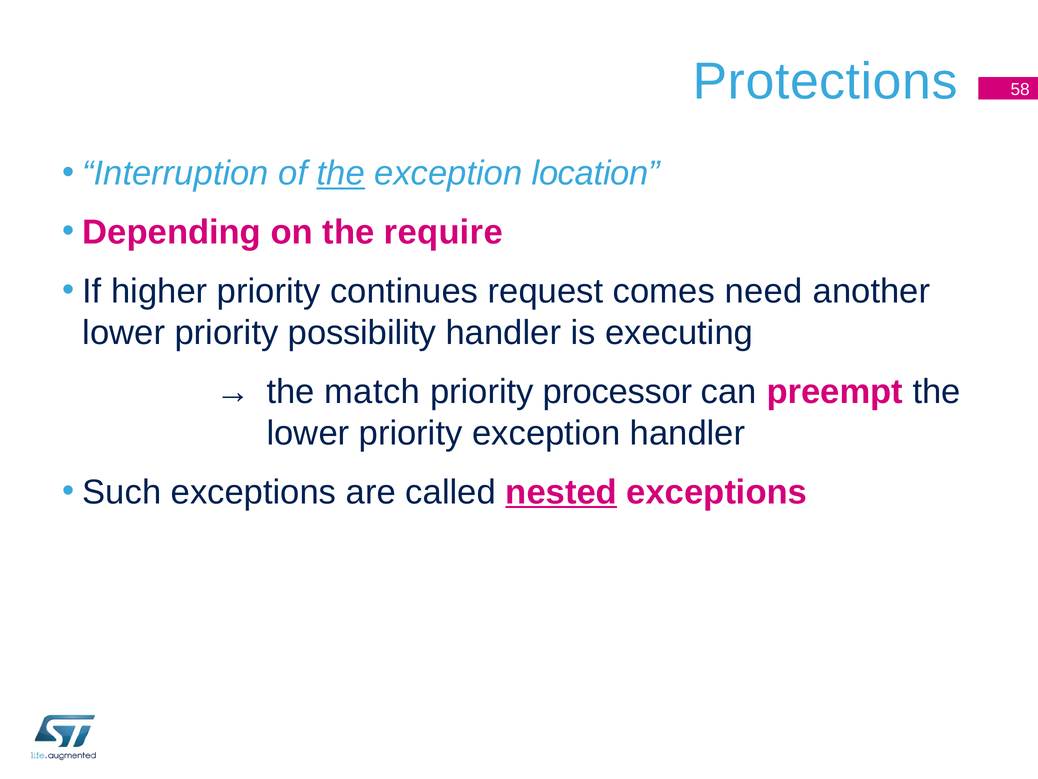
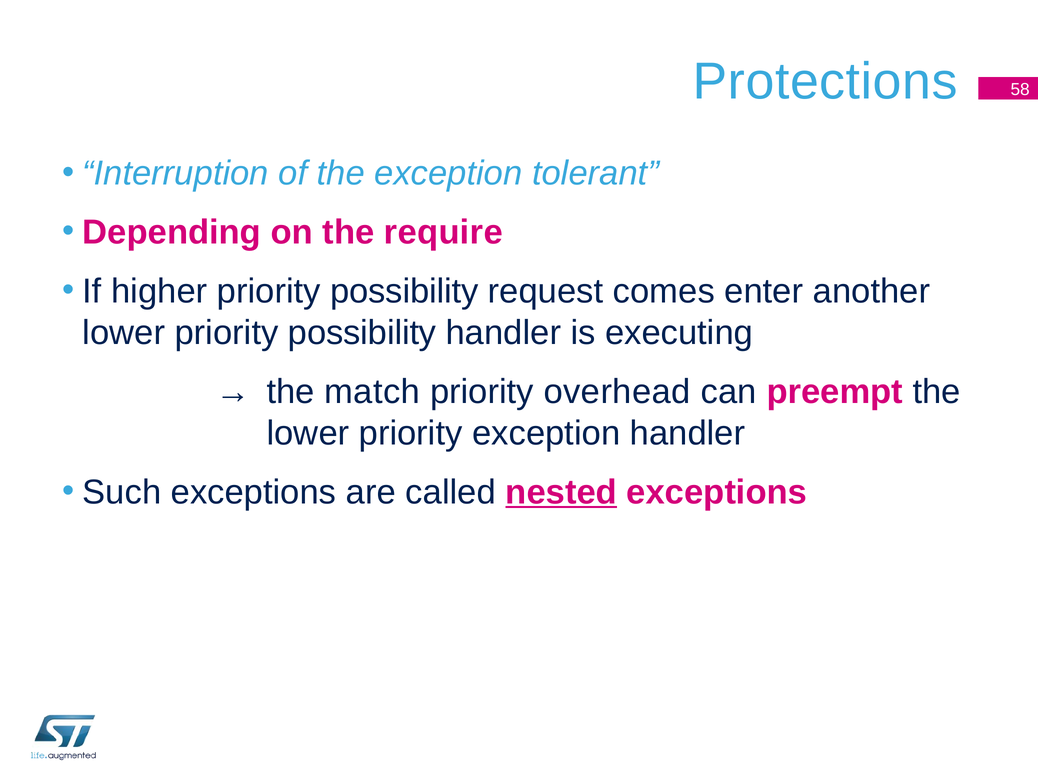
the underline: present -> none (341, 173)
location: location -> tolerant (596, 173)
higher priority continues: continues -> possibility (404, 291)
need: need -> enter (764, 291)
processor: processor -> overhead (617, 391)
